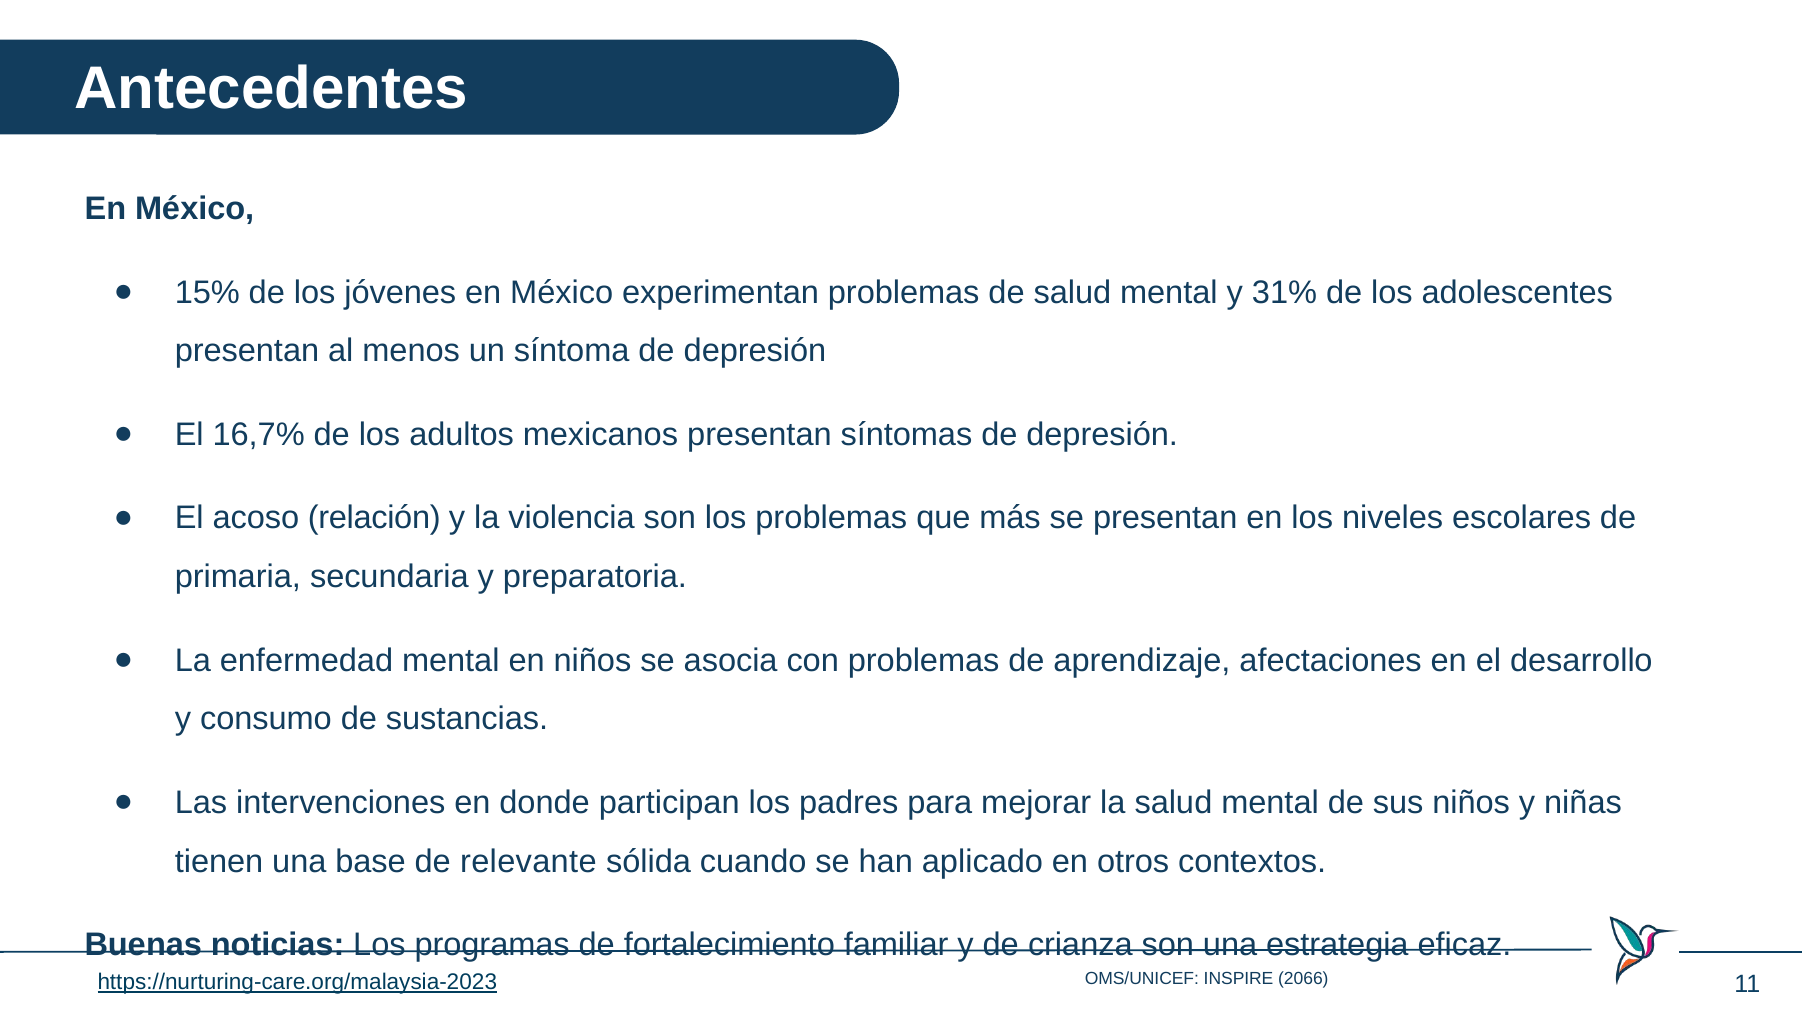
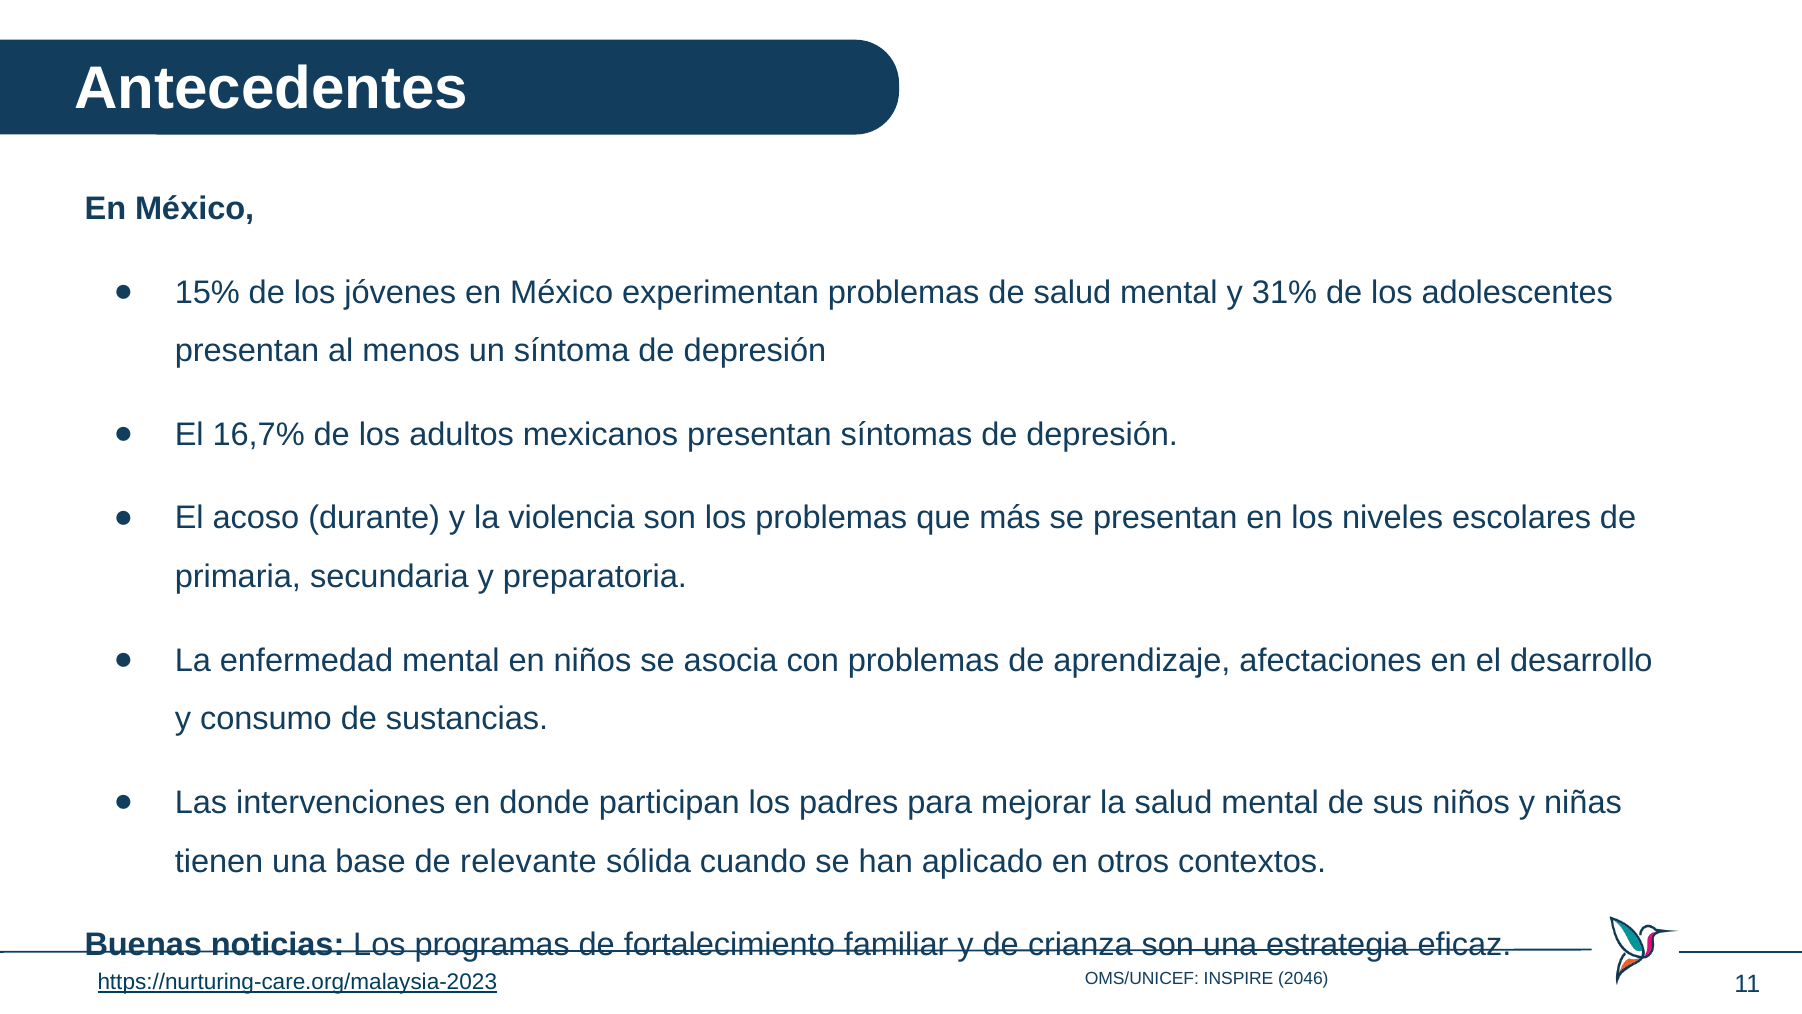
relación: relación -> durante (374, 518)
2066: 2066 -> 2046 (1303, 978)
